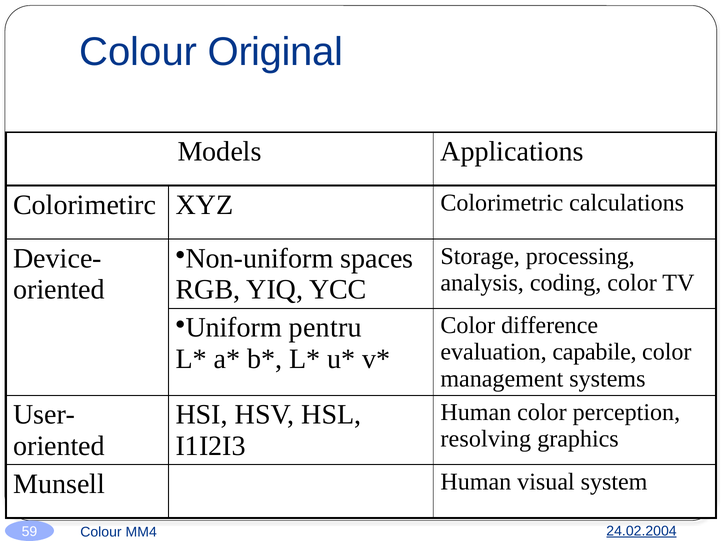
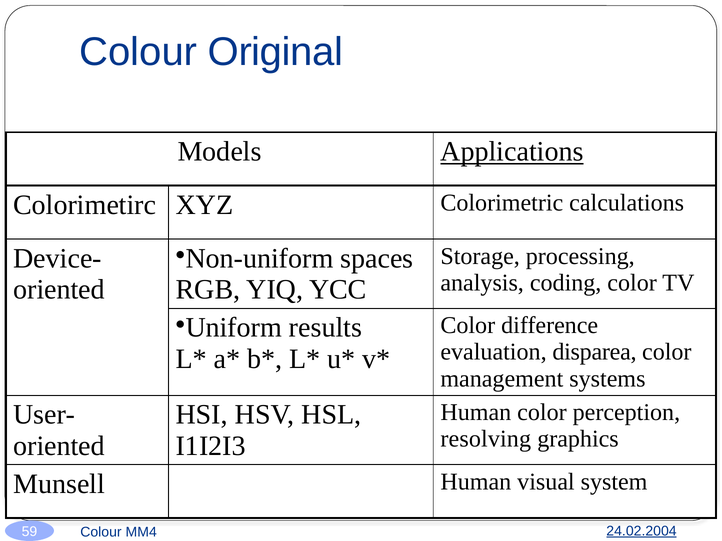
Applications underline: none -> present (512, 152)
pentru: pentru -> results (326, 328)
capabile: capabile -> disparea (595, 352)
